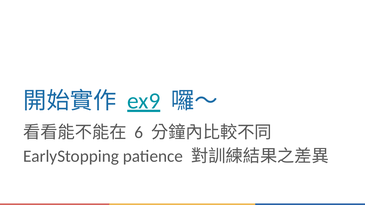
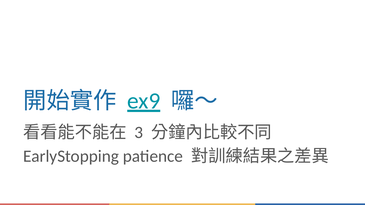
6: 6 -> 3 (139, 133)
